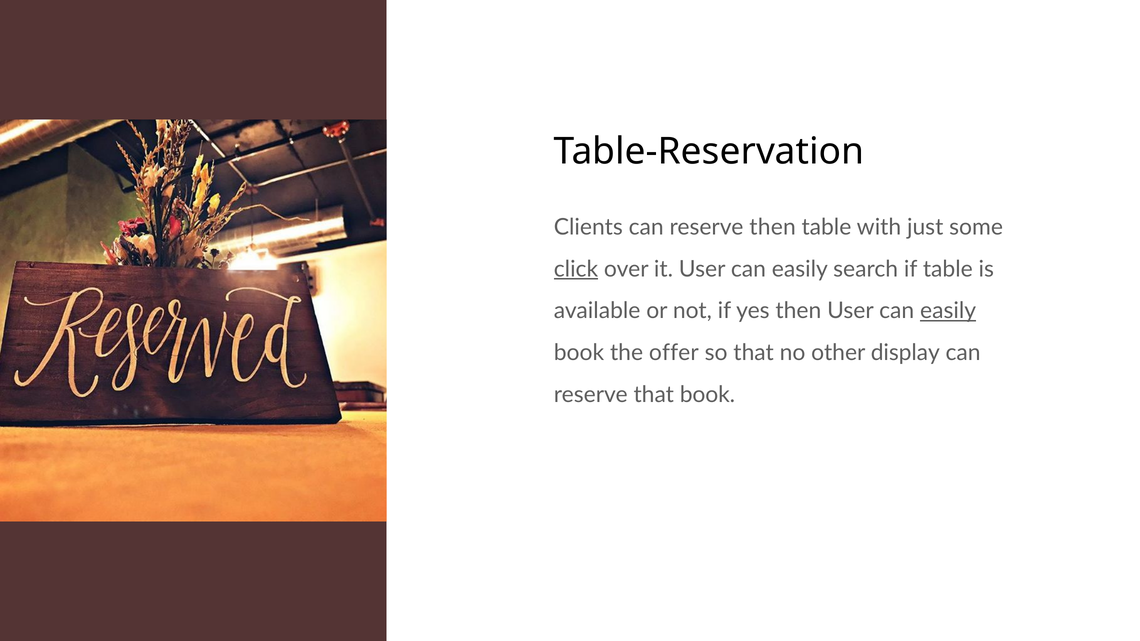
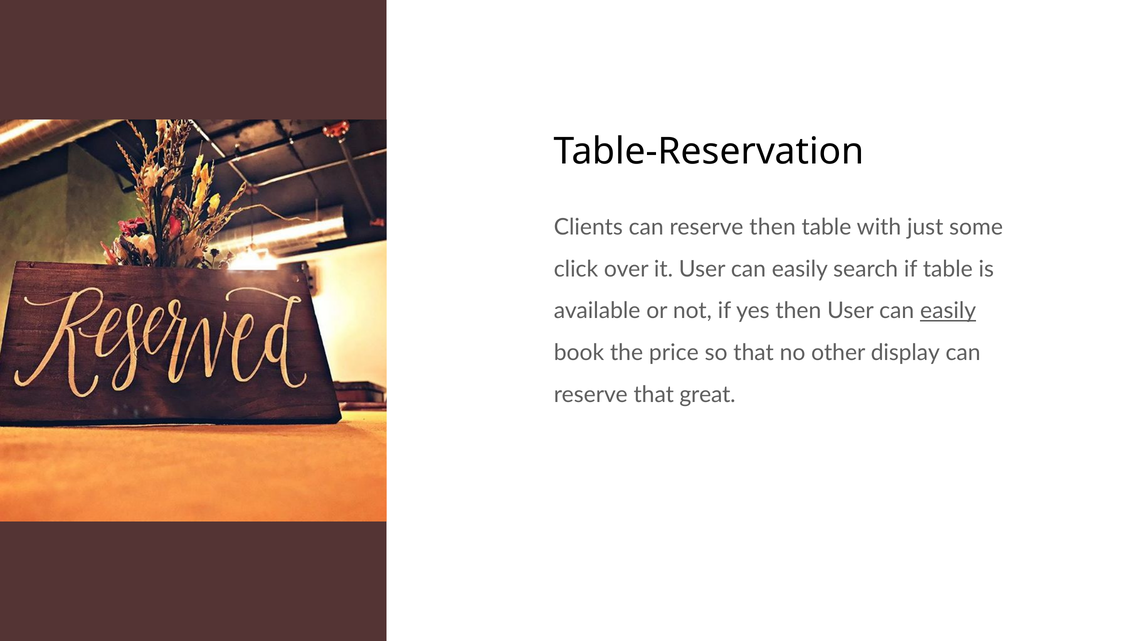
click underline: present -> none (576, 269)
offer: offer -> price (674, 353)
that book: book -> great (707, 395)
